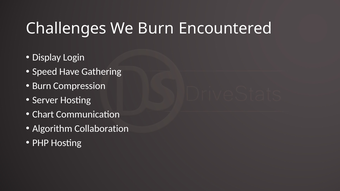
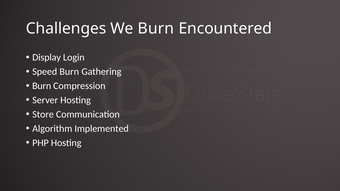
Speed Have: Have -> Burn (69, 72)
Chart: Chart -> Store (43, 115)
Collaboration: Collaboration -> Implemented (102, 129)
